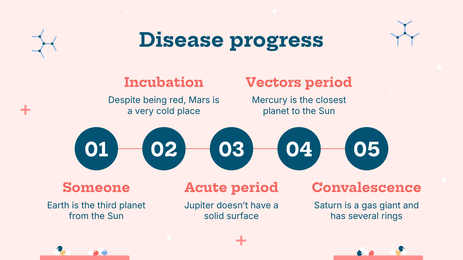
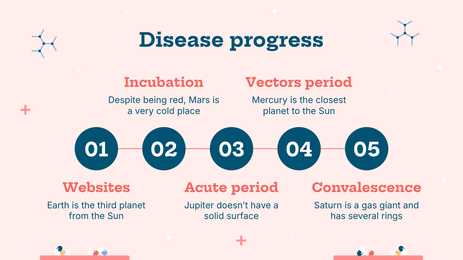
Someone: Someone -> Websites (96, 188)
